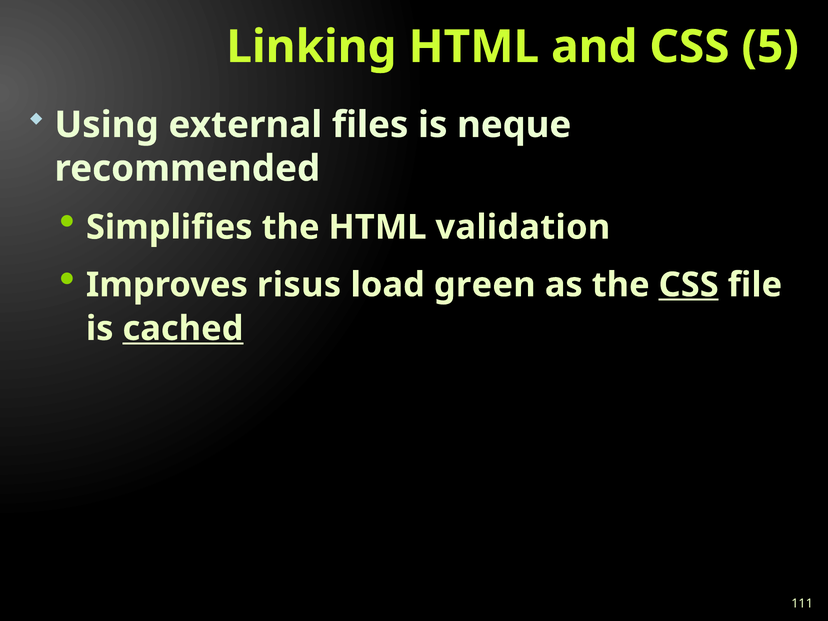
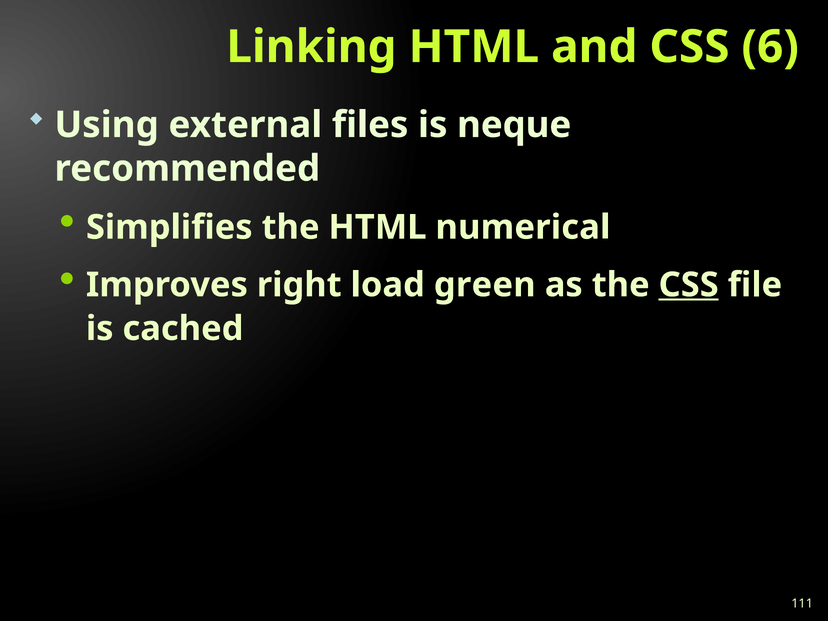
5: 5 -> 6 (770, 47)
validation: validation -> numerical (523, 227)
risus: risus -> right (299, 285)
cached underline: present -> none (183, 329)
